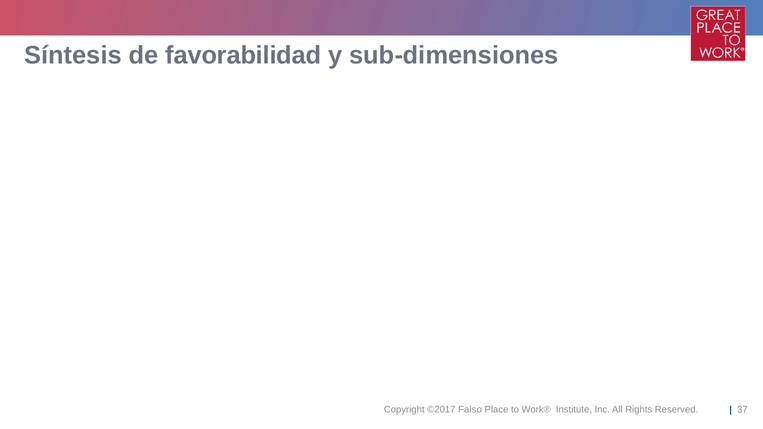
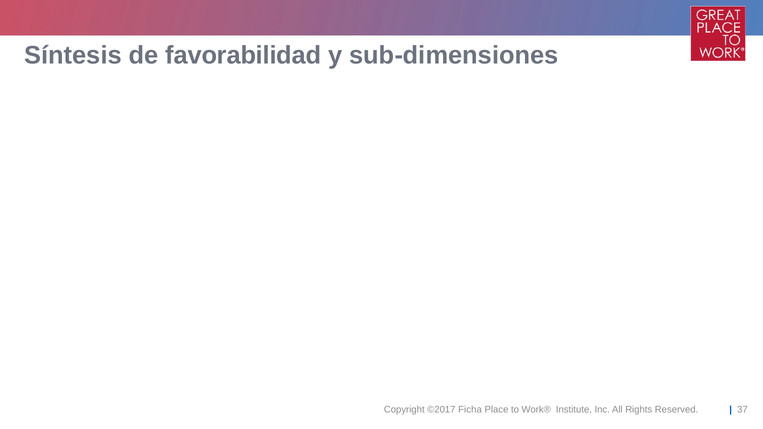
Falso: Falso -> Ficha (470, 410)
